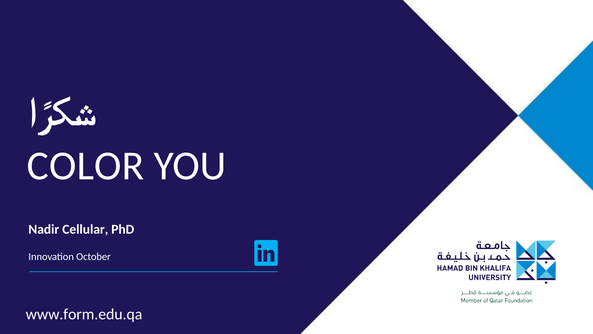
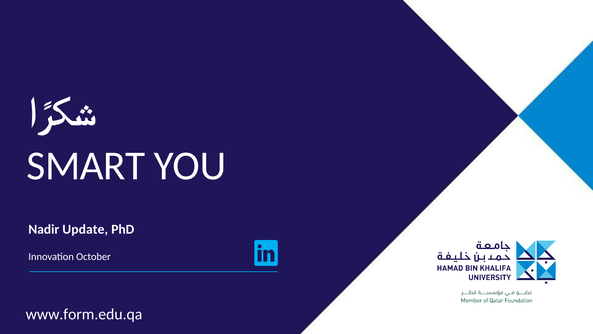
COLOR: COLOR -> SMART (86, 166)
Cellular: Cellular -> Update (85, 229)
